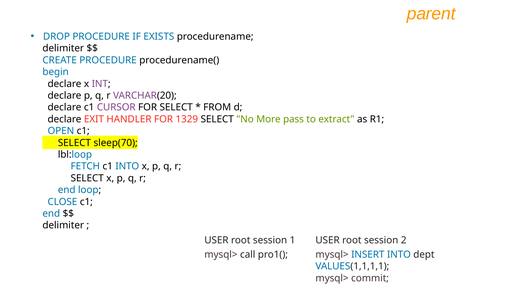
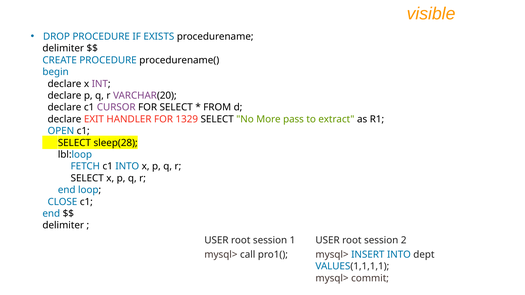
parent: parent -> visible (431, 14)
sleep(70: sleep(70 -> sleep(28 (116, 143)
